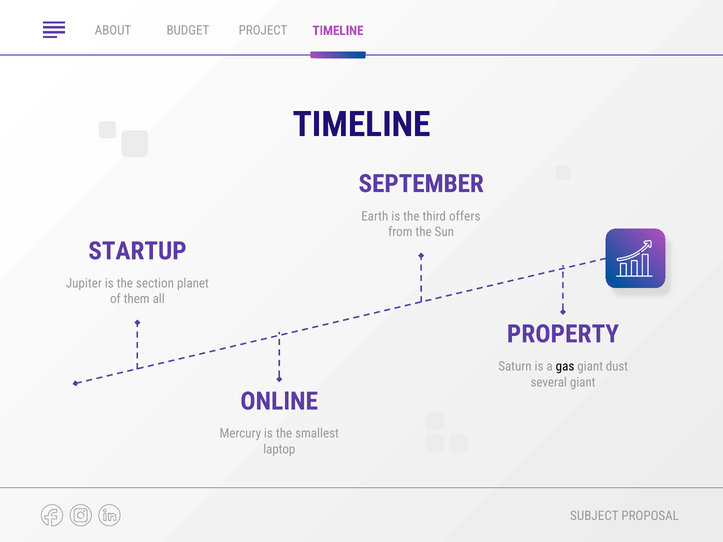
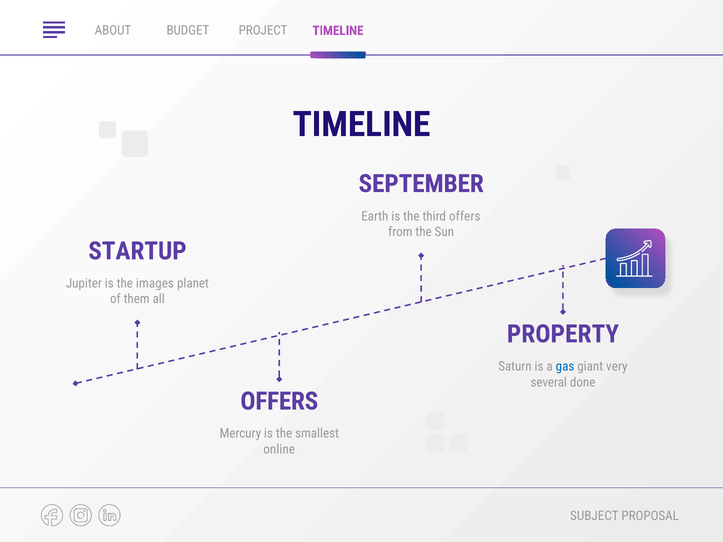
section: section -> images (155, 284)
gas colour: black -> blue (565, 367)
dust: dust -> very (617, 367)
several giant: giant -> done (583, 382)
ONLINE: ONLINE -> OFFERS (279, 401)
laptop: laptop -> online (279, 450)
